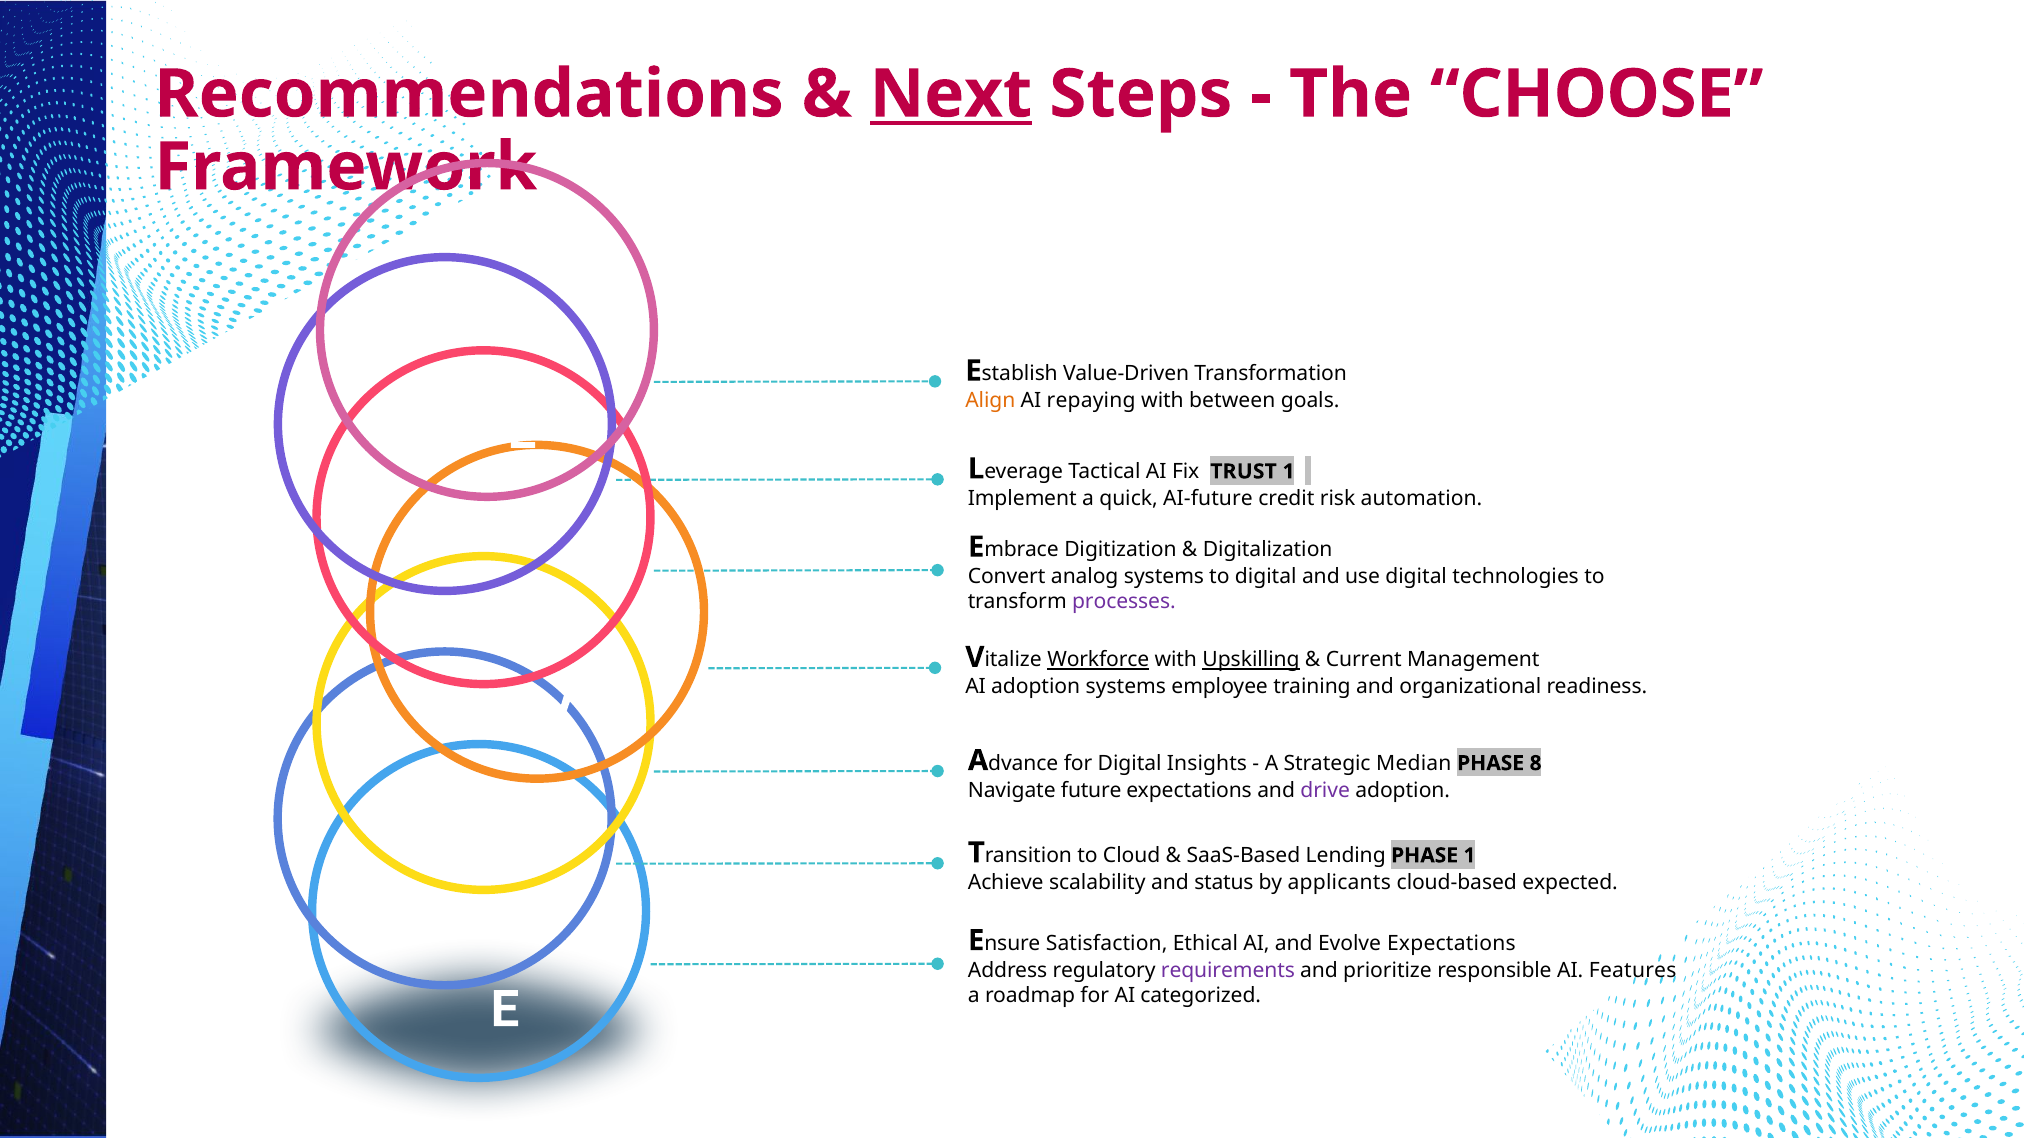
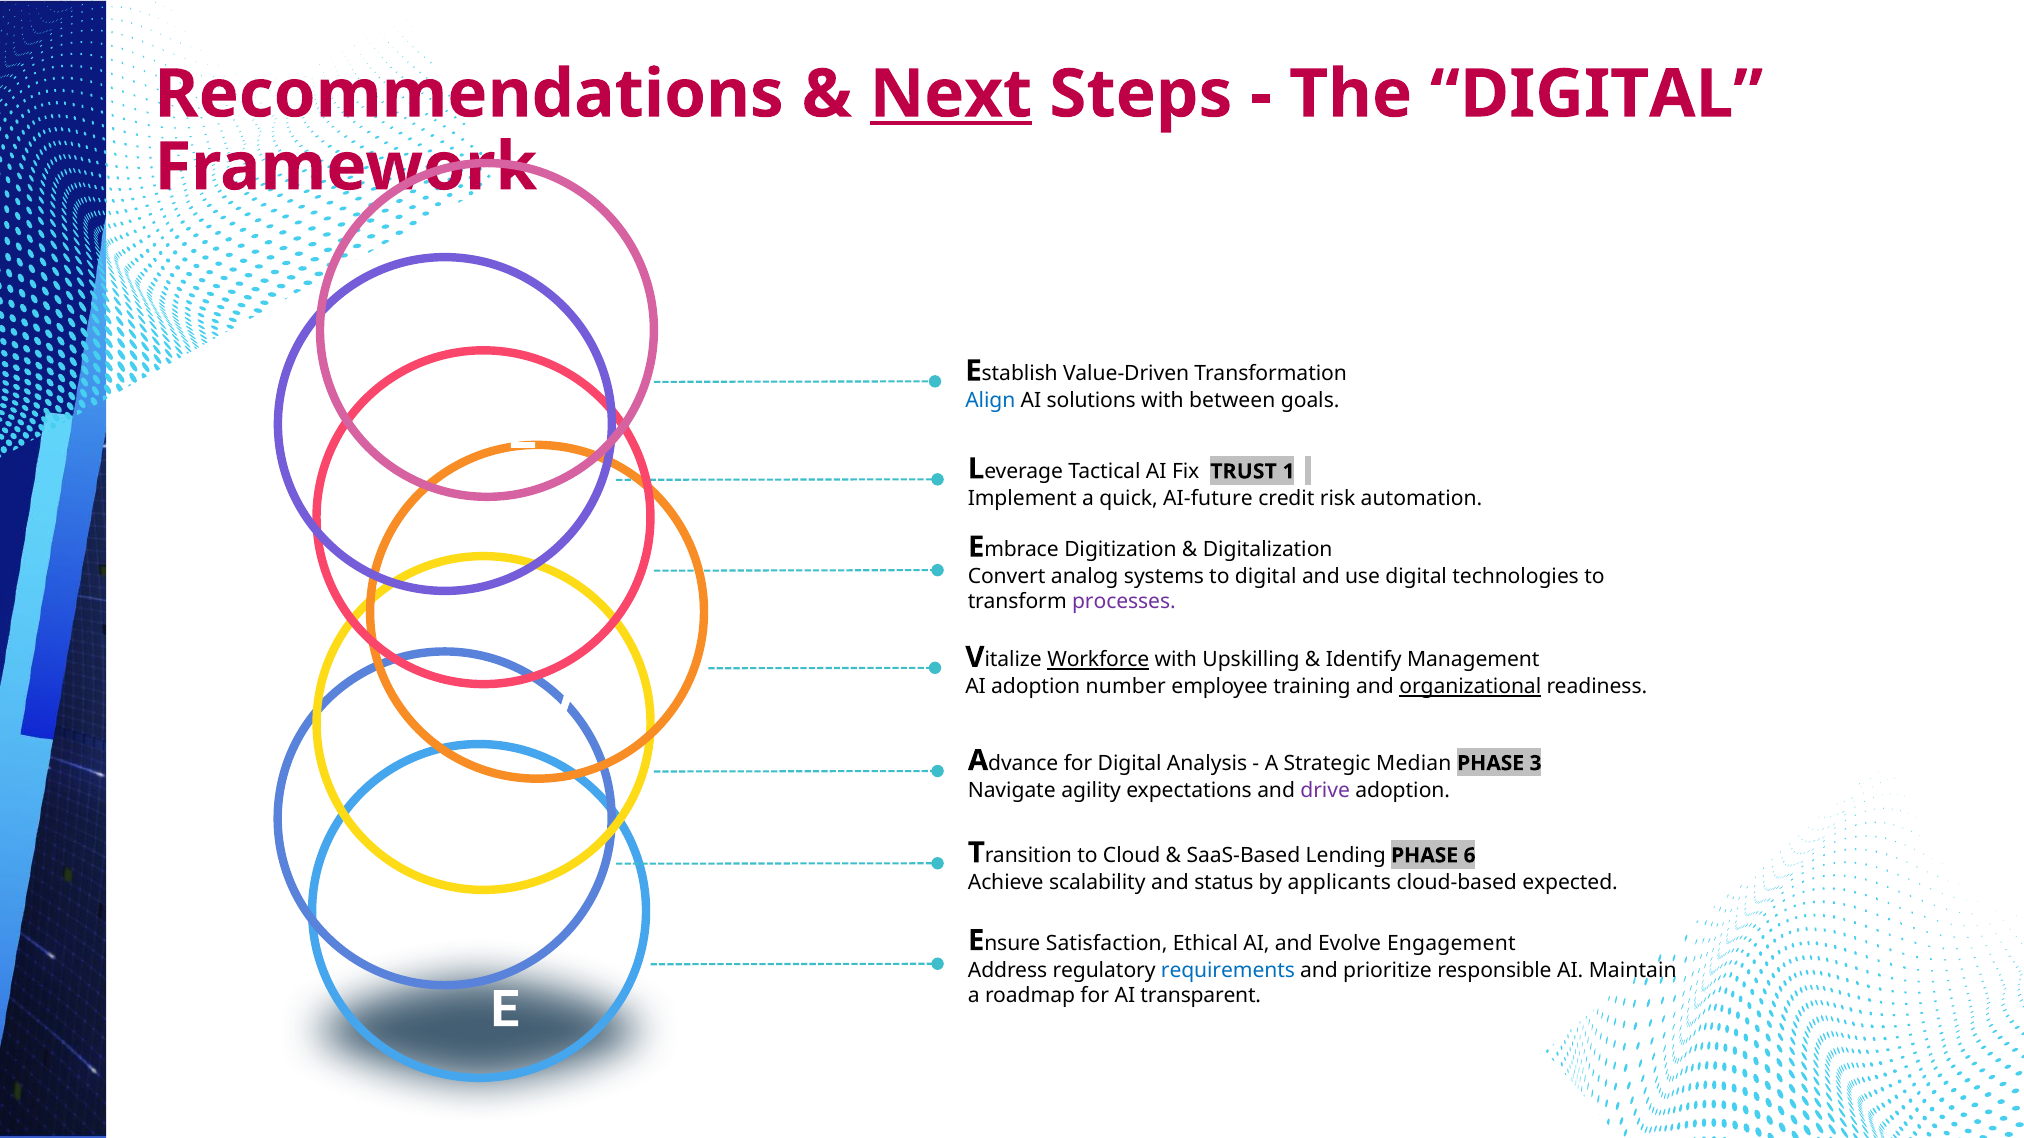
The CHOOSE: CHOOSE -> DIGITAL (1597, 94)
Align colour: orange -> blue (990, 401)
repaying: repaying -> solutions (1091, 401)
Upskilling underline: present -> none (1251, 660)
Current: Current -> Identify (1364, 660)
adoption systems: systems -> number (1126, 687)
organizational underline: none -> present (1470, 687)
Insights: Insights -> Analysis (1207, 764)
8: 8 -> 3 (1536, 764)
future: future -> agility (1091, 791)
PHASE 1: 1 -> 6 (1470, 856)
Evolve Expectations: Expectations -> Engagement (1451, 944)
requirements colour: purple -> blue (1228, 971)
Features: Features -> Maintain (1633, 971)
categorized: categorized -> transparent (1201, 996)
